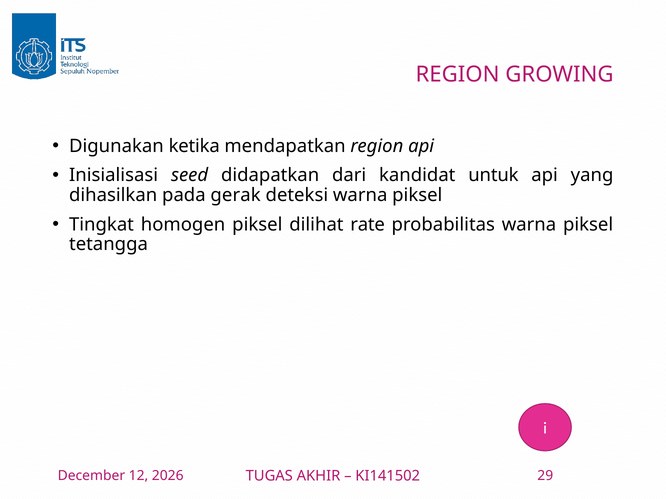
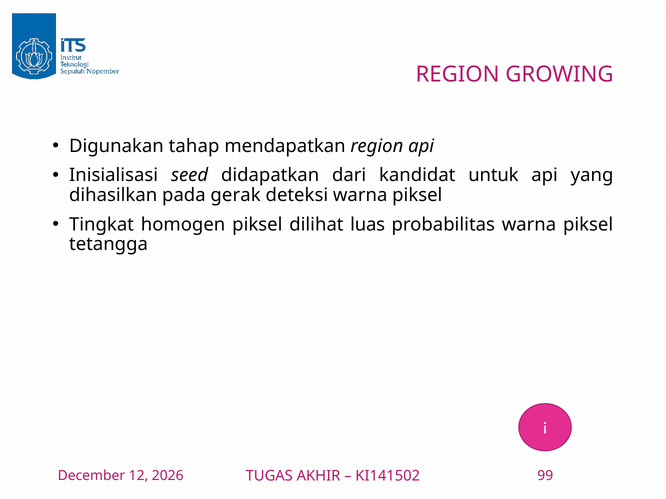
ketika: ketika -> tahap (194, 146)
rate: rate -> luas (368, 225)
29: 29 -> 99 (545, 476)
